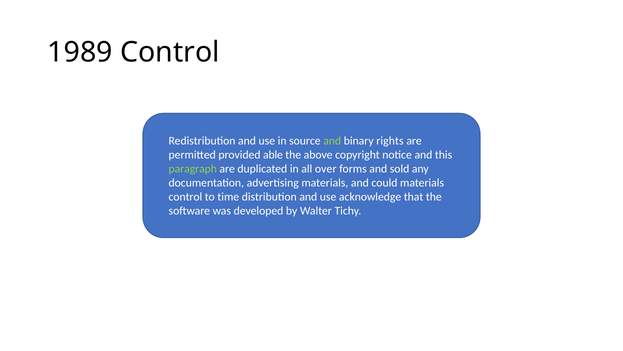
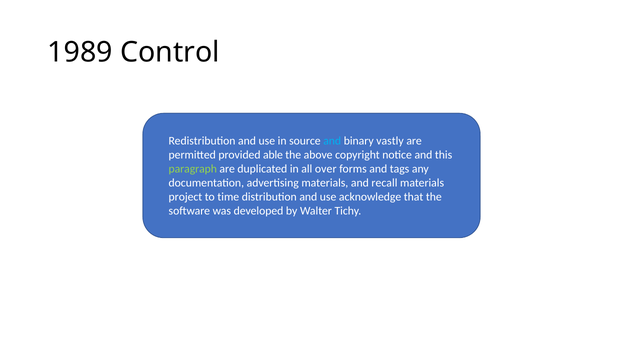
and colour: light green -> light blue (332, 140)
rights: rights -> vastly (390, 140)
sold: sold -> tags (400, 169)
could: could -> recall (384, 183)
control: control -> project (185, 197)
